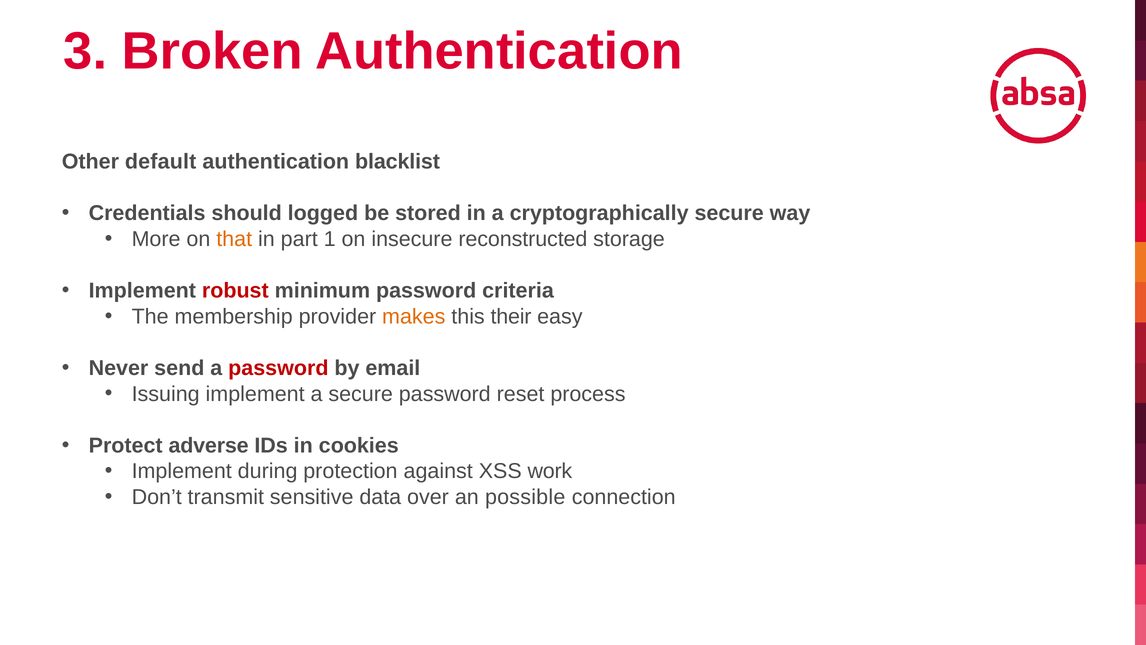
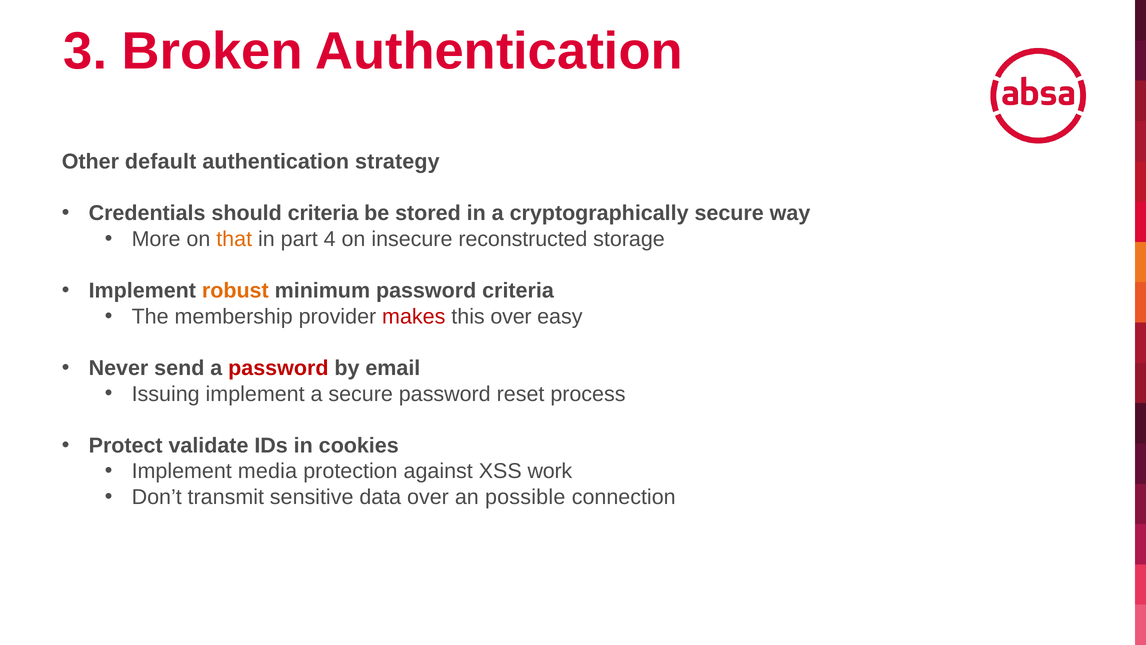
blacklist: blacklist -> strategy (397, 162)
should logged: logged -> criteria (323, 213)
1: 1 -> 4 (330, 239)
robust colour: red -> orange (235, 291)
makes colour: orange -> red (414, 316)
this their: their -> over (511, 316)
adverse: adverse -> validate (209, 445)
during: during -> media (267, 471)
